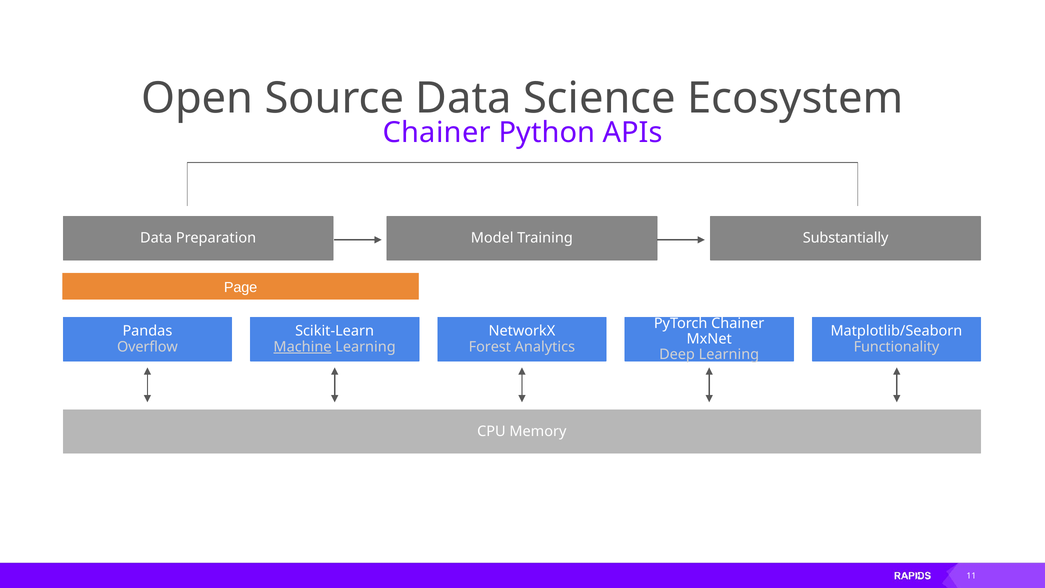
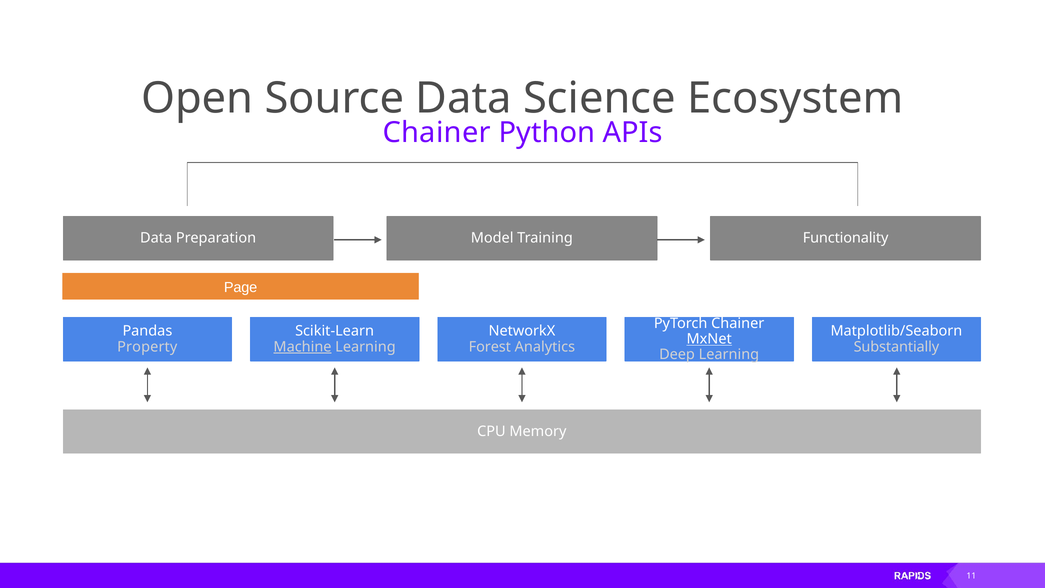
Substantially: Substantially -> Functionality (846, 238)
MxNet underline: none -> present (709, 339)
Overflow: Overflow -> Property (147, 347)
Functionality: Functionality -> Substantially (896, 347)
